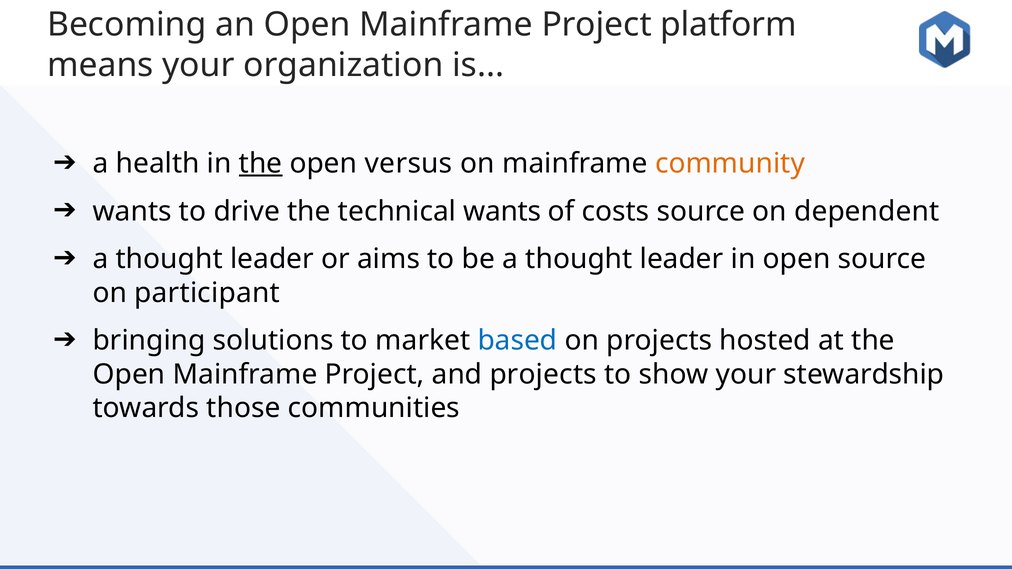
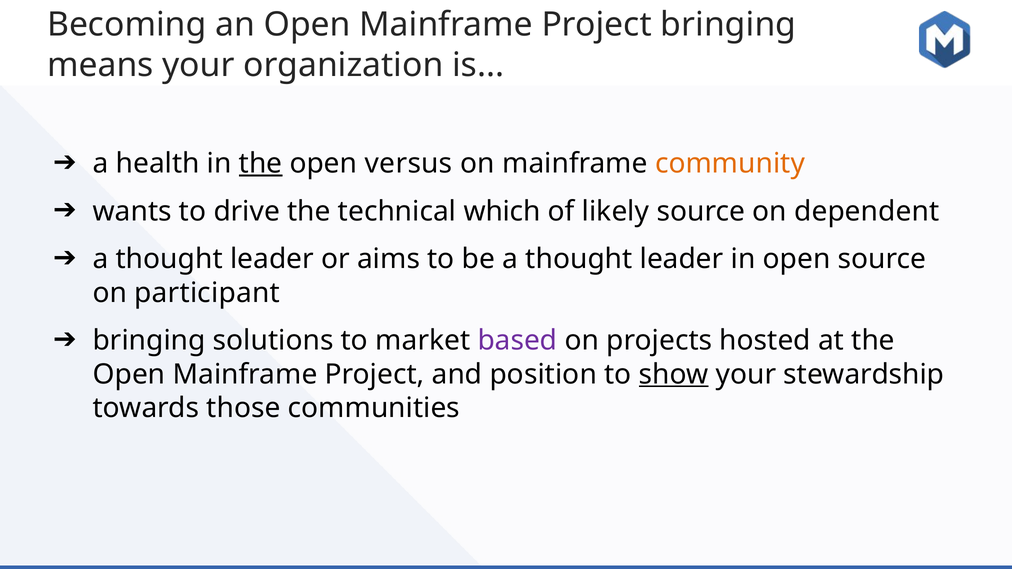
Project platform: platform -> bringing (728, 25)
technical wants: wants -> which (502, 211)
costs: costs -> likely (615, 211)
based colour: blue -> purple (517, 341)
and projects: projects -> position (543, 374)
show underline: none -> present (674, 374)
